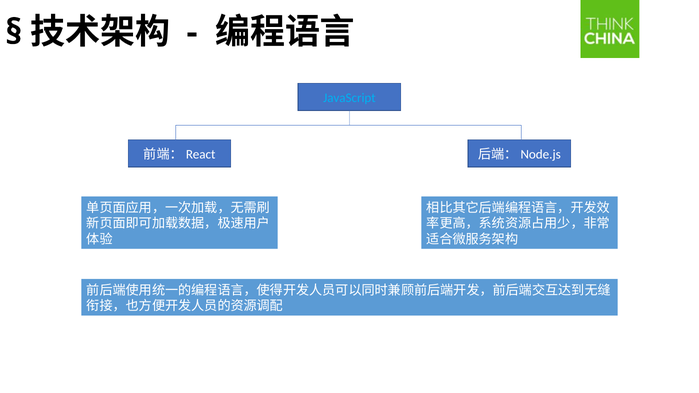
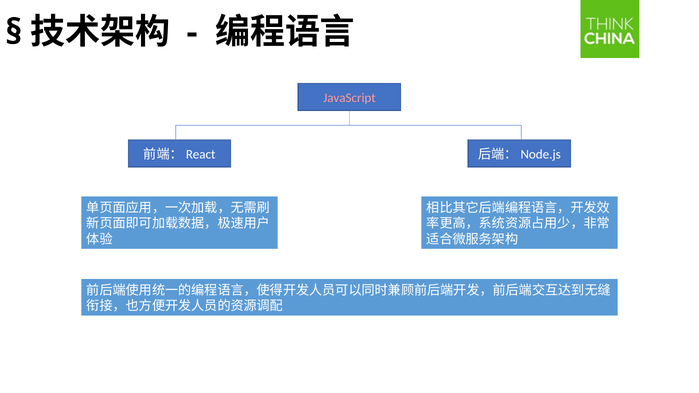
JavaScript colour: light blue -> pink (349, 98)
